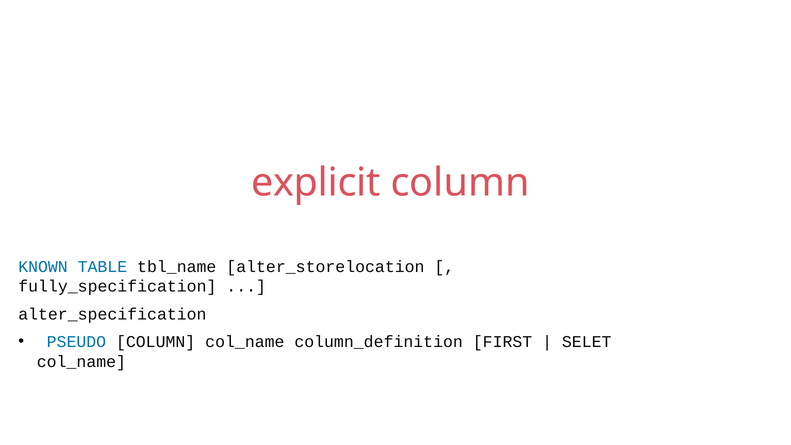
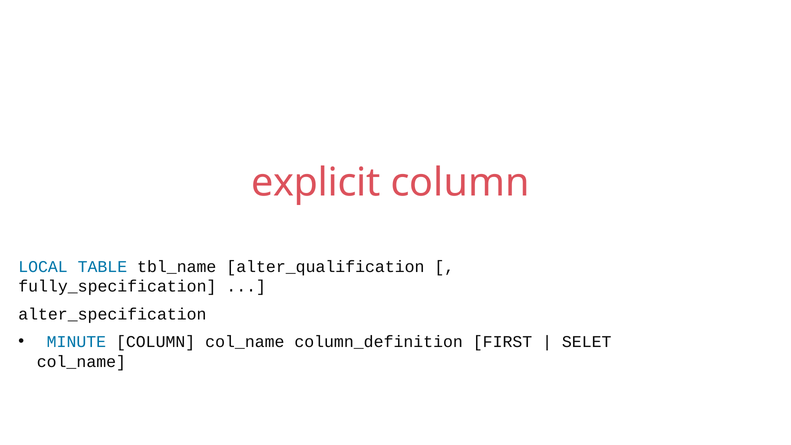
KNOWN: KNOWN -> LOCAL (43, 267)
alter_storelocation: alter_storelocation -> alter_qualification (325, 267)
PSEUDO: PSEUDO -> MINUTE (76, 342)
